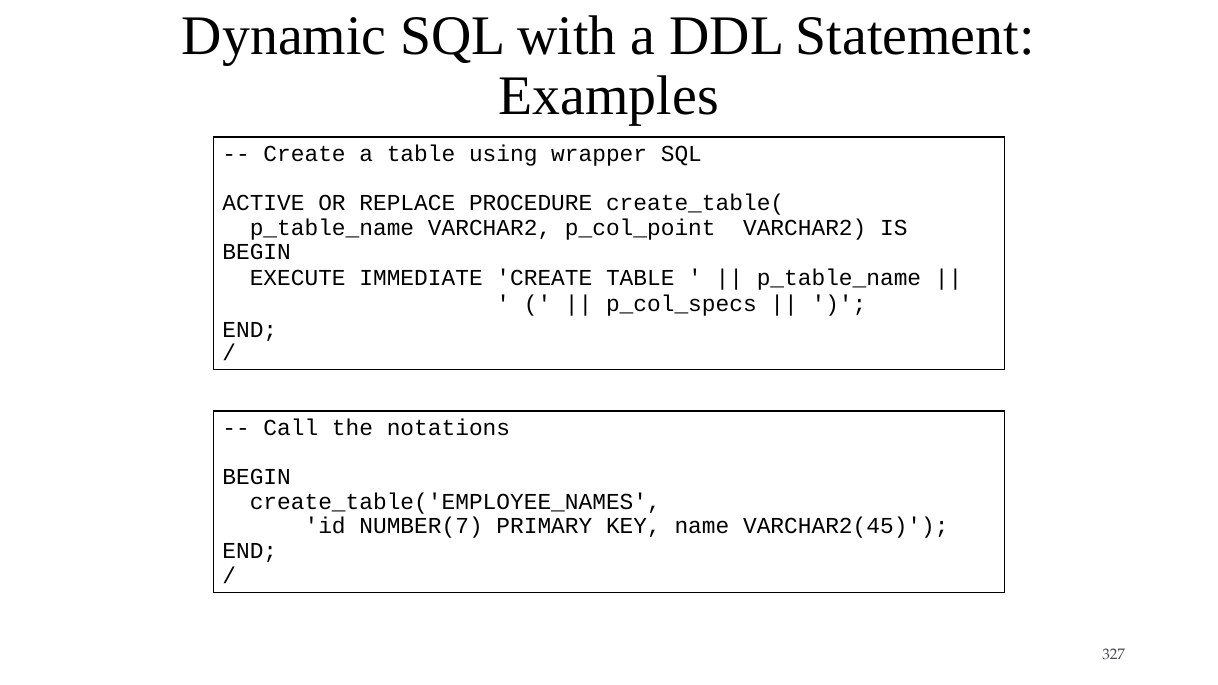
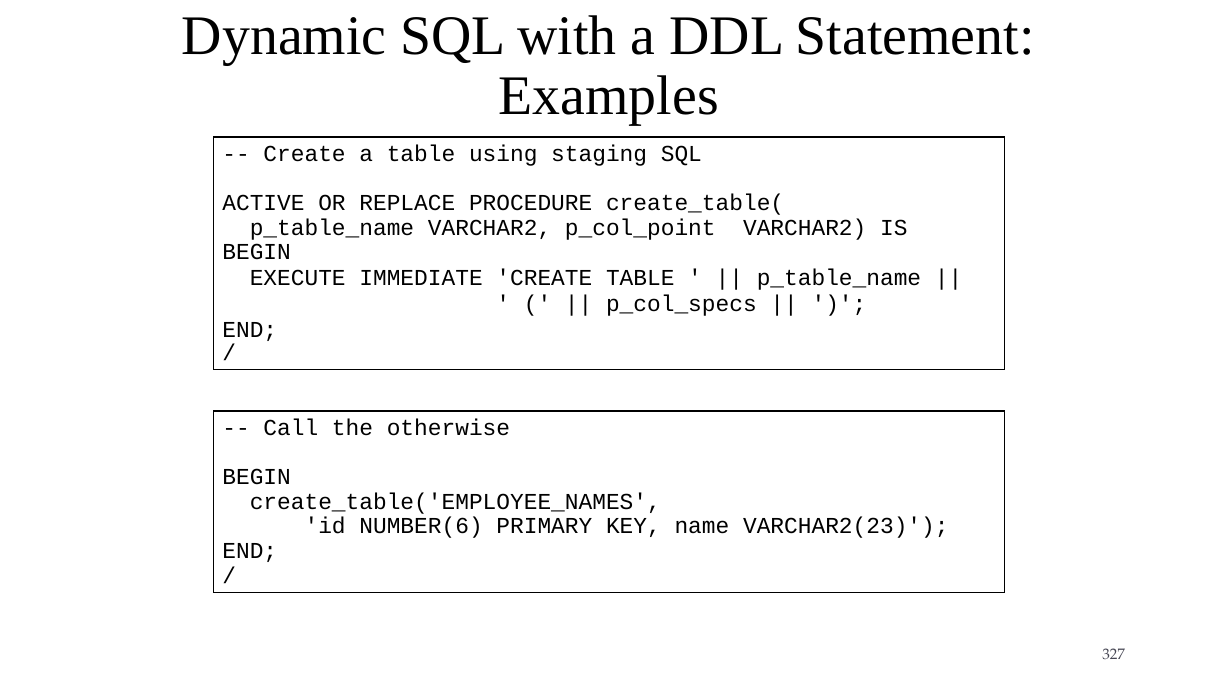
wrapper: wrapper -> staging (599, 154)
notations: notations -> otherwise (448, 428)
NUMBER(7: NUMBER(7 -> NUMBER(6 (421, 527)
VARCHAR2(45: VARCHAR2(45 -> VARCHAR2(23 (846, 527)
